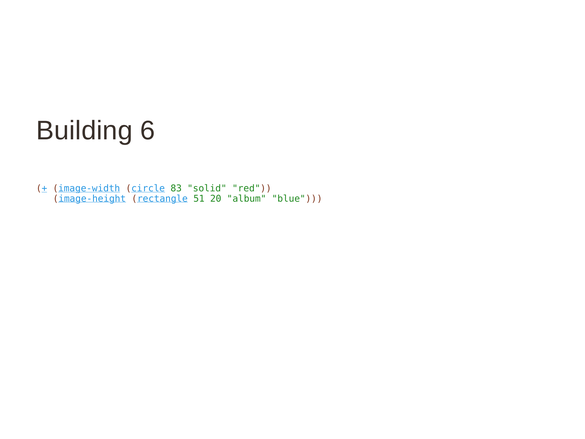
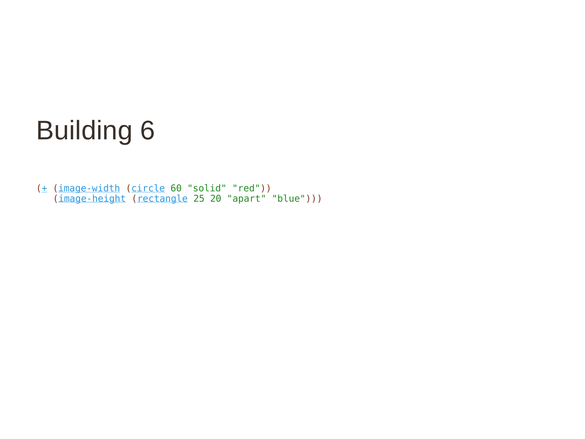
83: 83 -> 60 (176, 188)
51: 51 -> 25 (199, 199)
album: album -> apart (247, 199)
